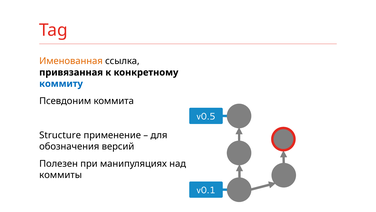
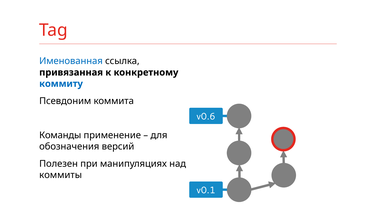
Именованная colour: orange -> blue (71, 61)
v0.5: v0.5 -> v0.6 (206, 116)
Structure: Structure -> Команды (60, 135)
